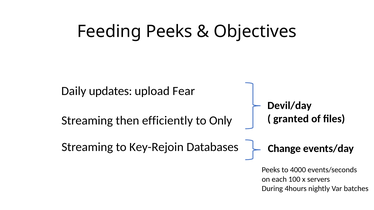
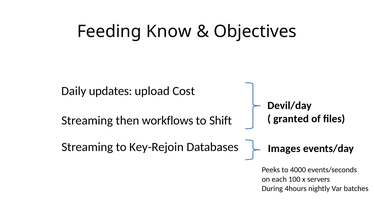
Feeding Peeks: Peeks -> Know (169, 31)
Fear: Fear -> Cost (184, 91)
efficiently: efficiently -> workflows (168, 121)
Only: Only -> Shift (221, 121)
Change: Change -> Images (284, 149)
